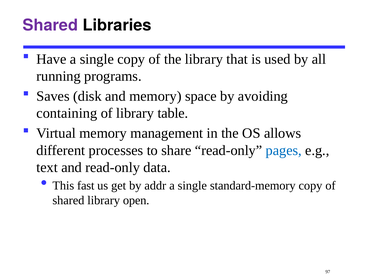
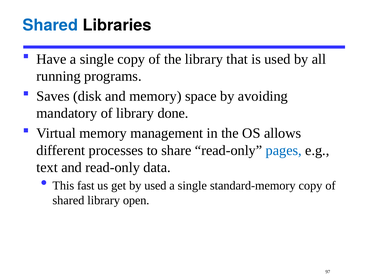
Shared colour: purple -> blue (50, 25)
containing: containing -> mandatory (67, 113)
table: table -> done (173, 113)
by addr: addr -> used (155, 186)
